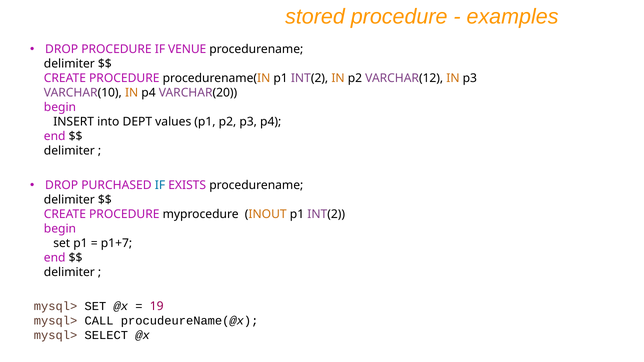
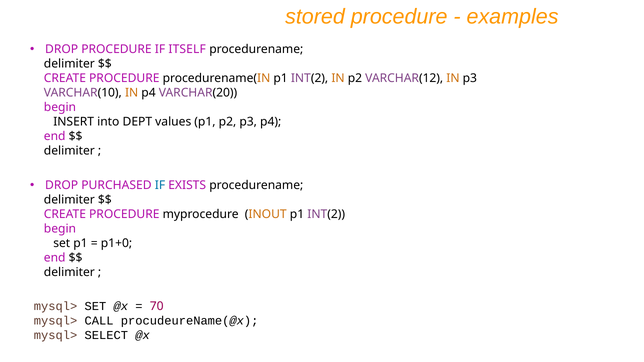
VENUE: VENUE -> ITSELF (187, 50)
p1+7: p1+7 -> p1+0 (117, 243)
19: 19 -> 70 (157, 306)
